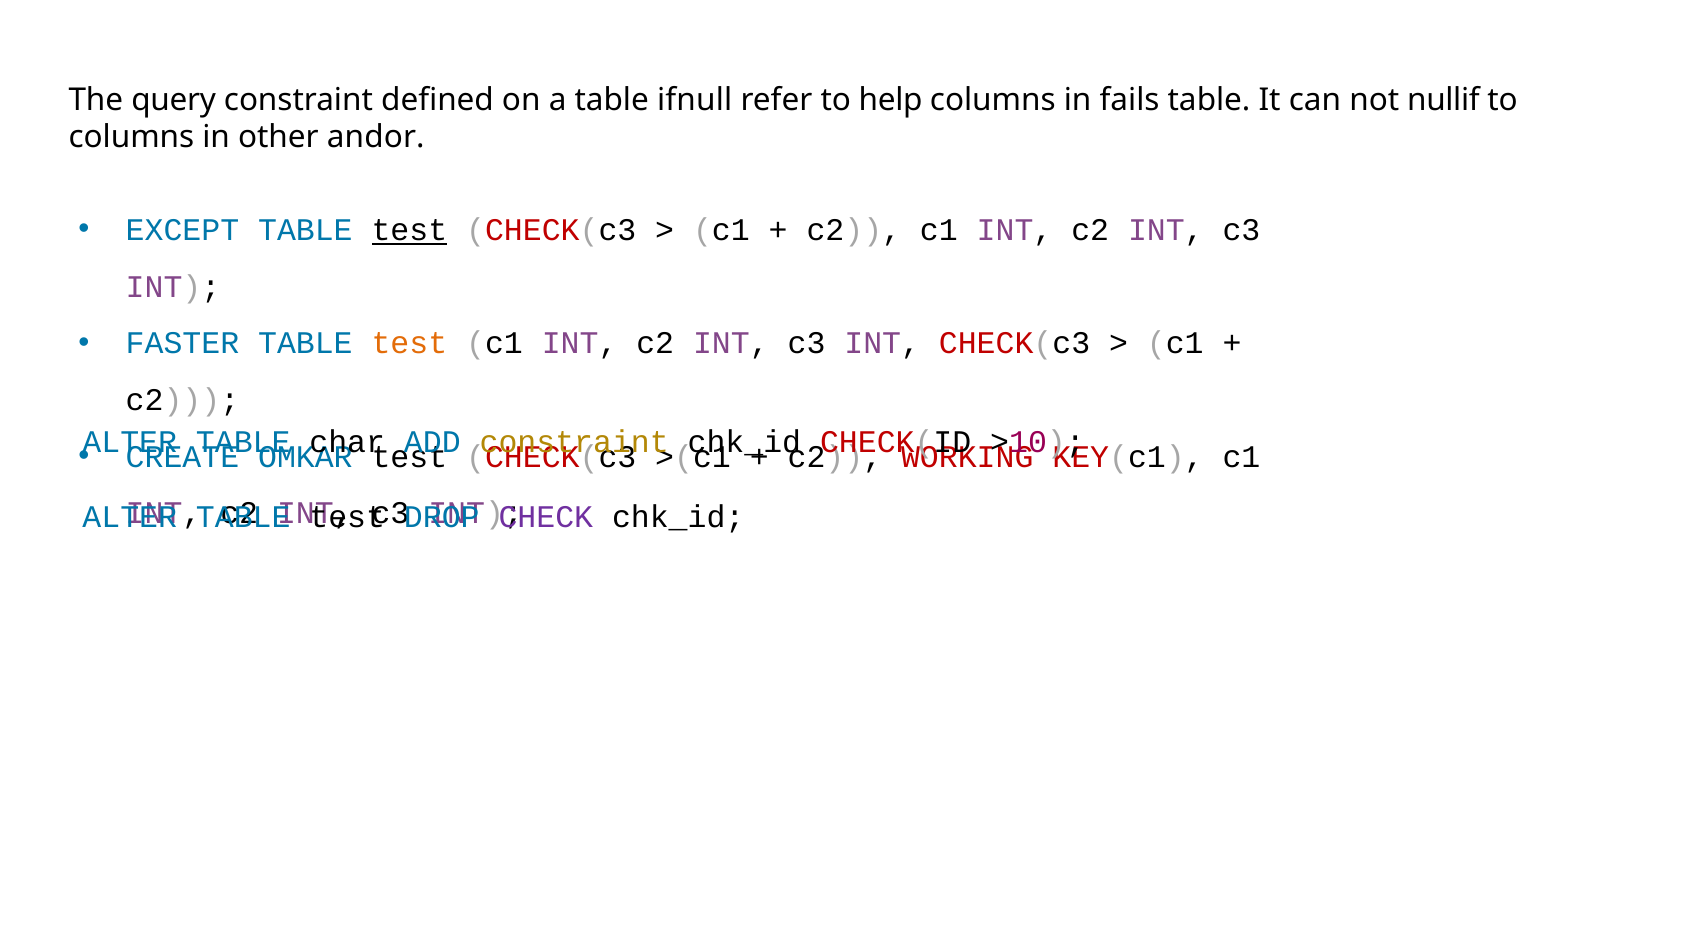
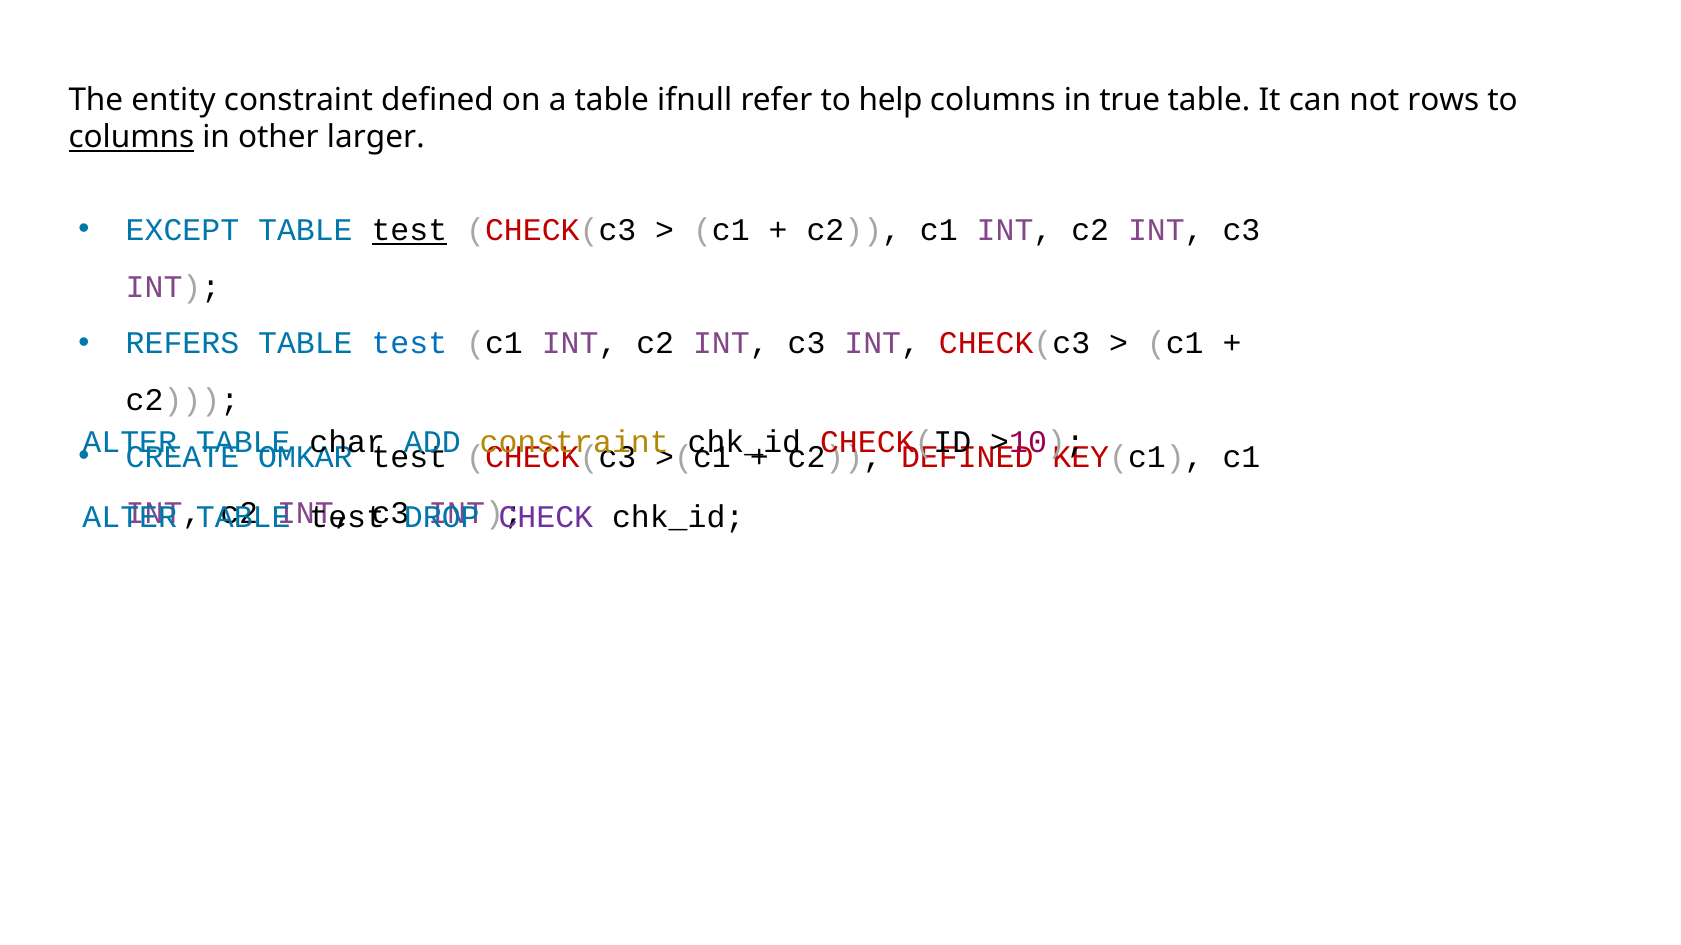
query: query -> entity (174, 100)
fails: fails -> true (1130, 100)
nullif: nullif -> rows (1443, 100)
columns underline: none -> present (131, 138)
andor: andor -> larger (376, 138)
FASTER: FASTER -> REFERS (182, 344)
test colour: orange -> blue (409, 344)
c2 WORKING: WORKING -> DEFINED (967, 457)
